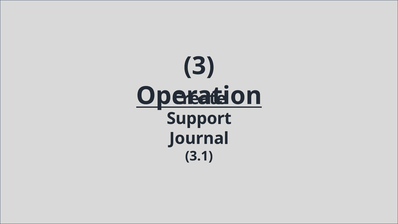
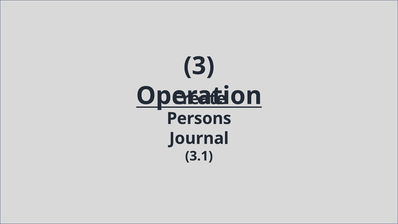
Support: Support -> Persons (199, 118)
